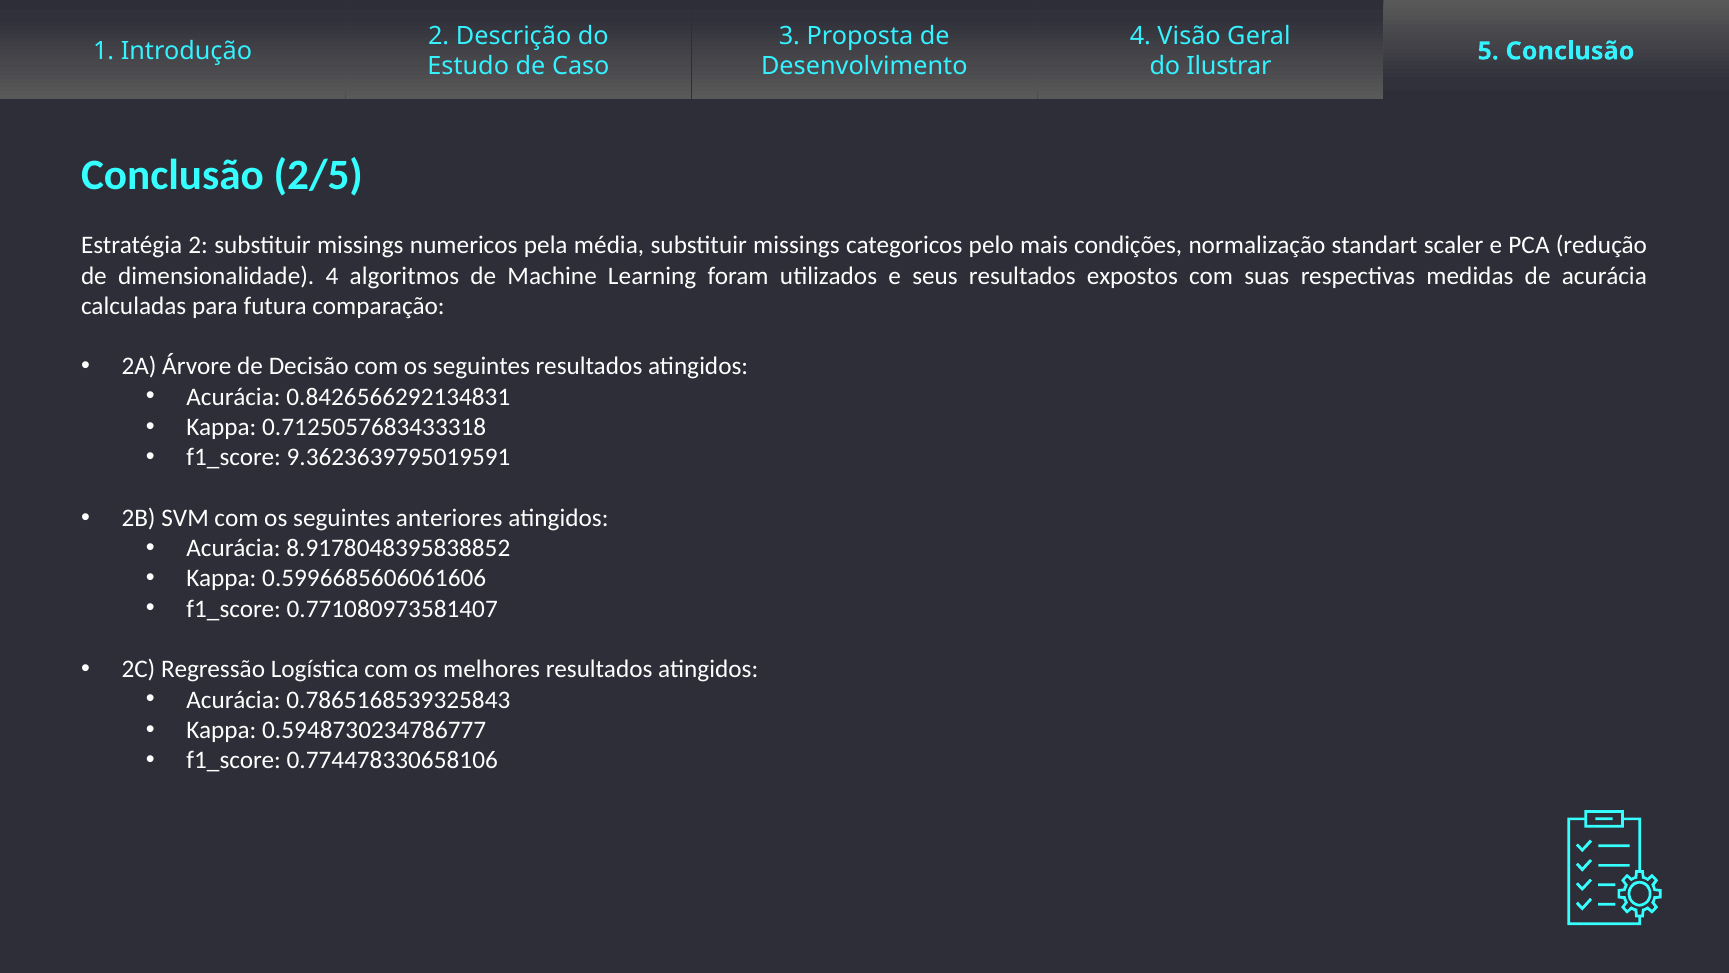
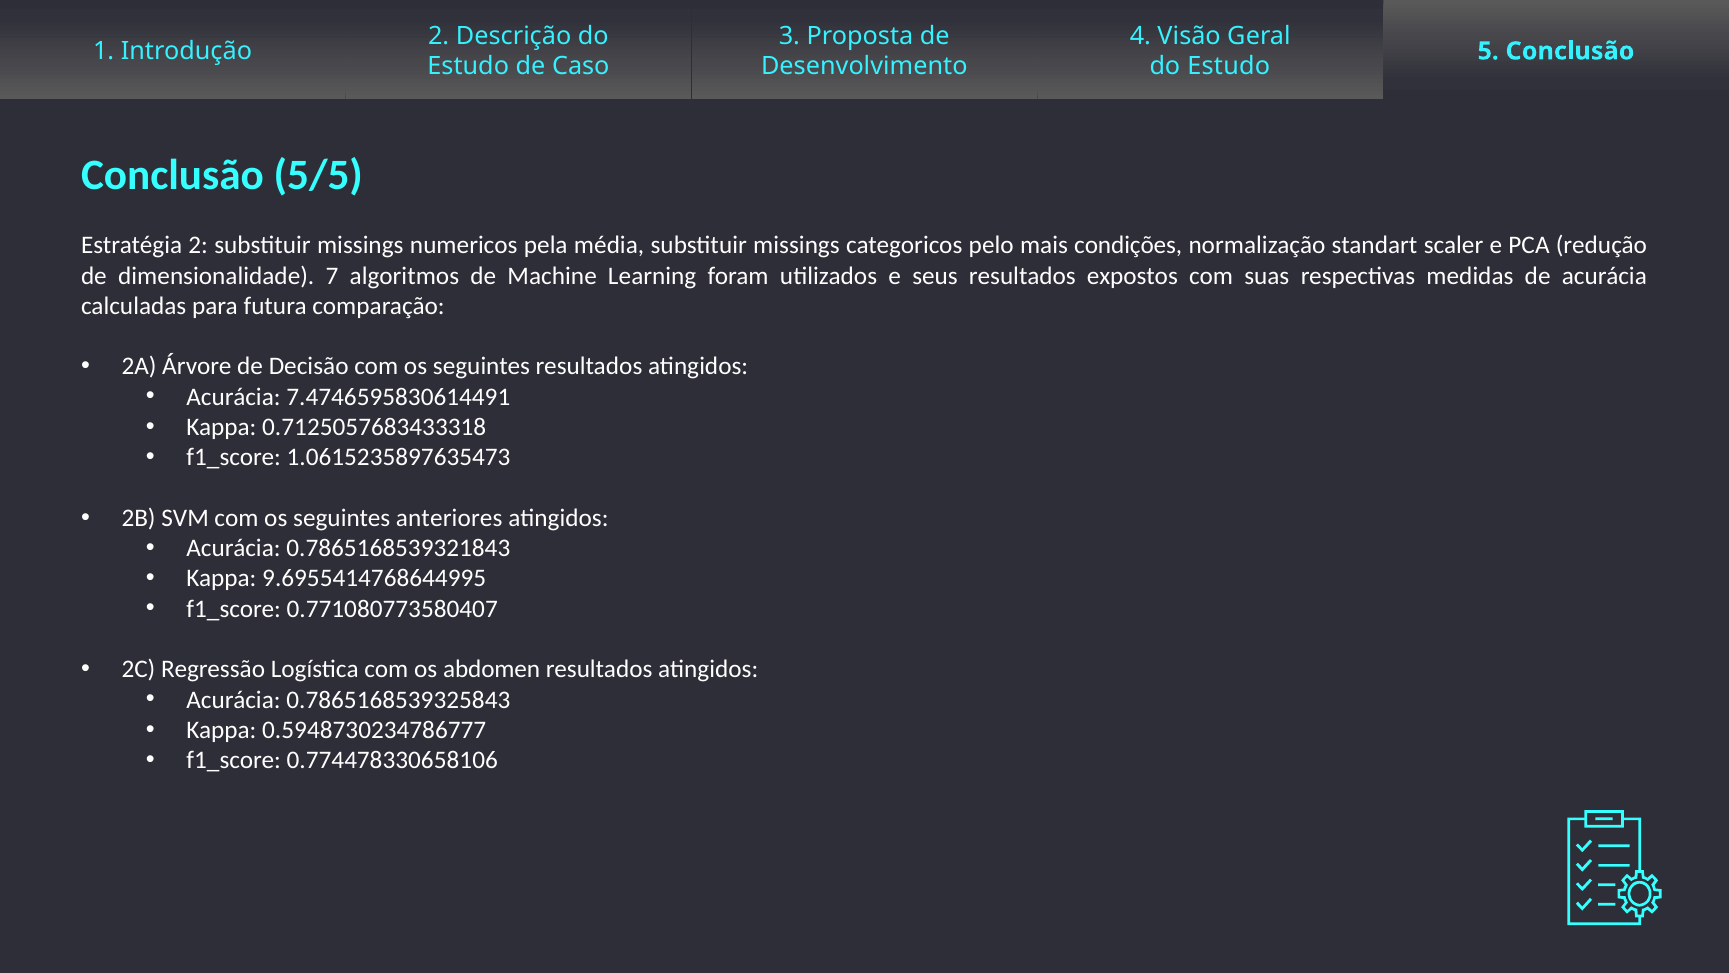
Ilustrar: Ilustrar -> Estudo (1229, 66)
2/5: 2/5 -> 5/5 (318, 175)
dimensionalidade 4: 4 -> 7 (332, 276)
0.8426566292134831: 0.8426566292134831 -> 7.4746595830614491 (398, 397)
9.3623639795019591: 9.3623639795019591 -> 1.0615235897635473 (399, 457)
8.9178048395838852: 8.9178048395838852 -> 0.7865168539321843 (398, 548)
0.5996685606061606: 0.5996685606061606 -> 9.6955414768644995 (374, 578)
0.771080973581407: 0.771080973581407 -> 0.771080773580407 (392, 609)
melhores: melhores -> abdomen (492, 669)
